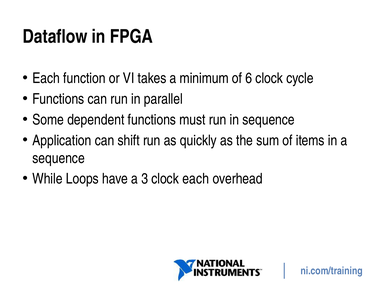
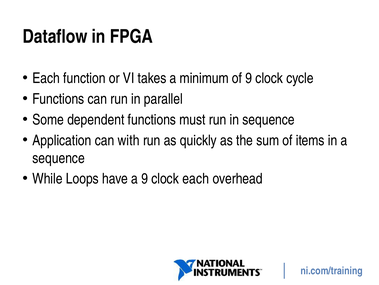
of 6: 6 -> 9 (249, 78)
shift: shift -> with (129, 140)
a 3: 3 -> 9 (145, 178)
